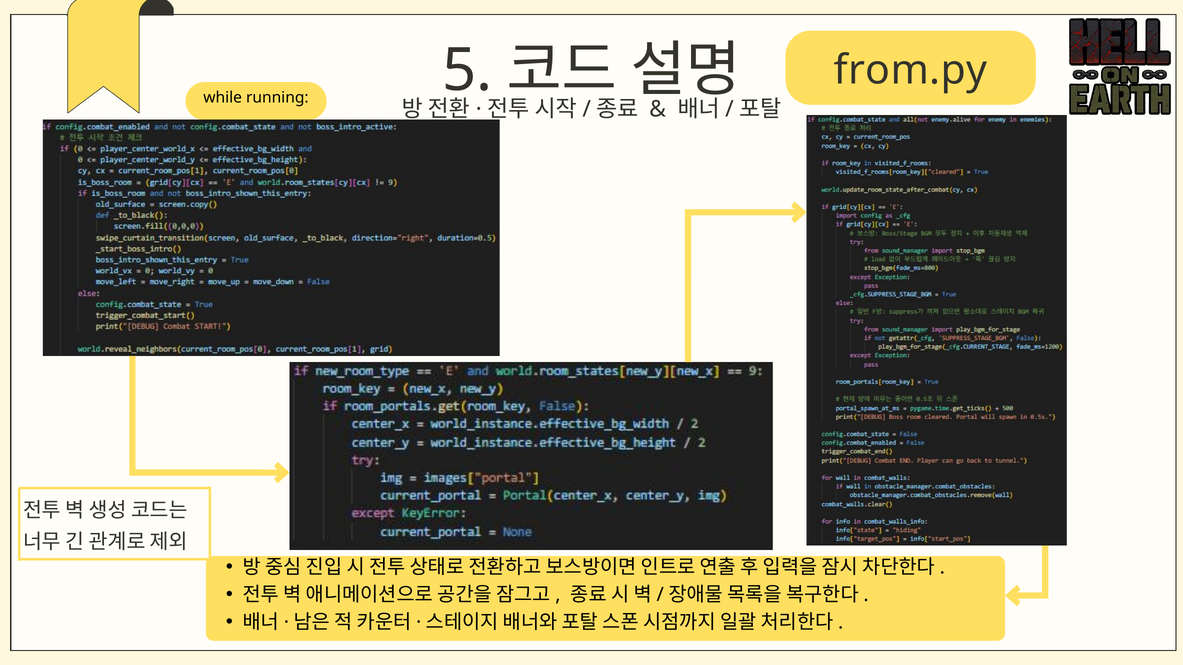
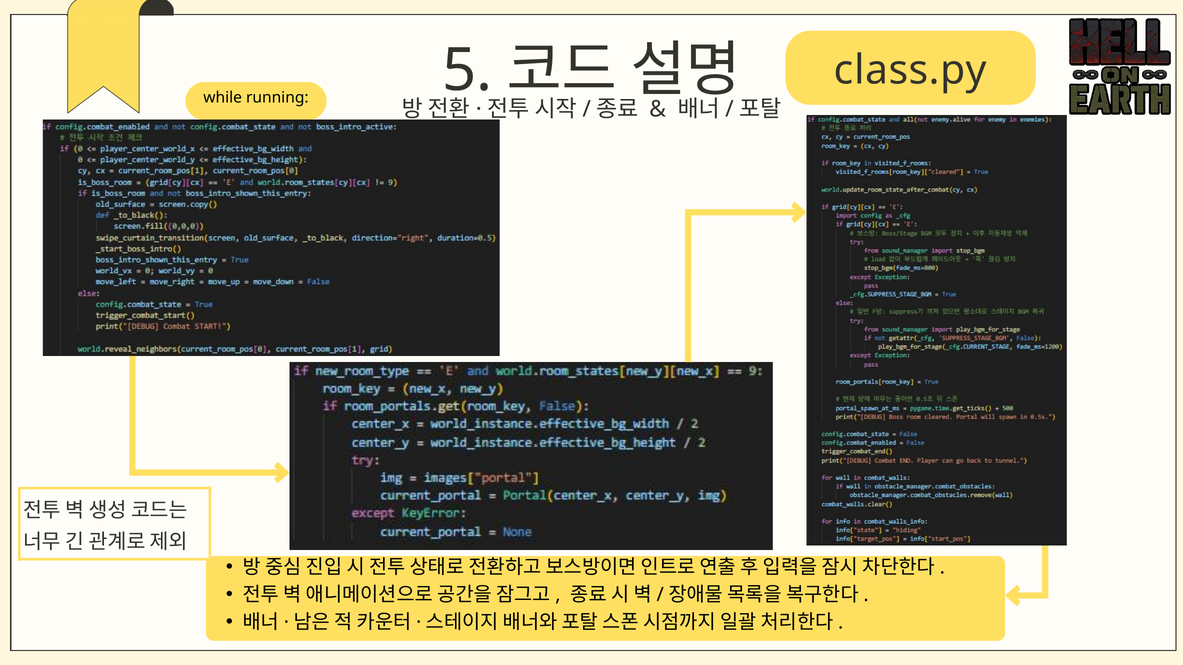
from.py: from.py -> class.py (910, 70)
